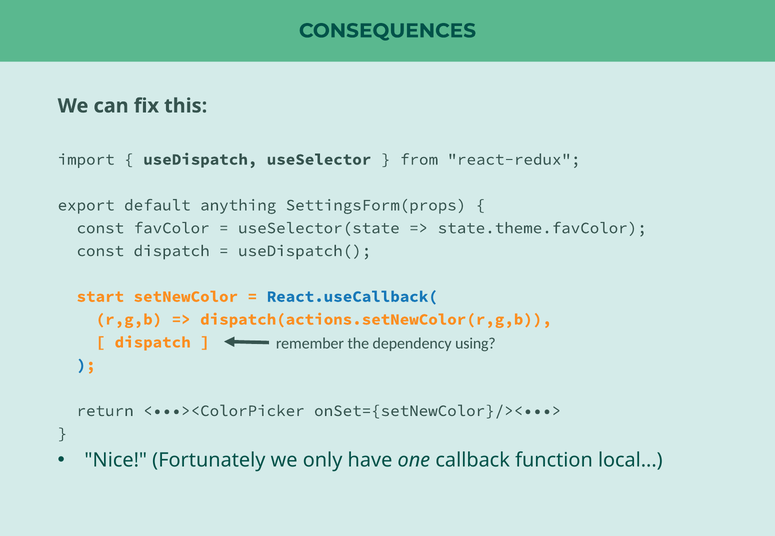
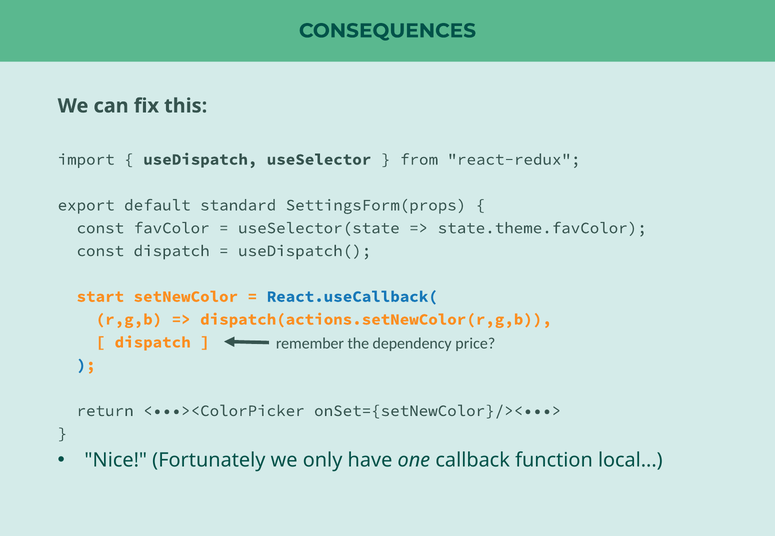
anything: anything -> standard (238, 205)
using: using -> price (475, 344)
